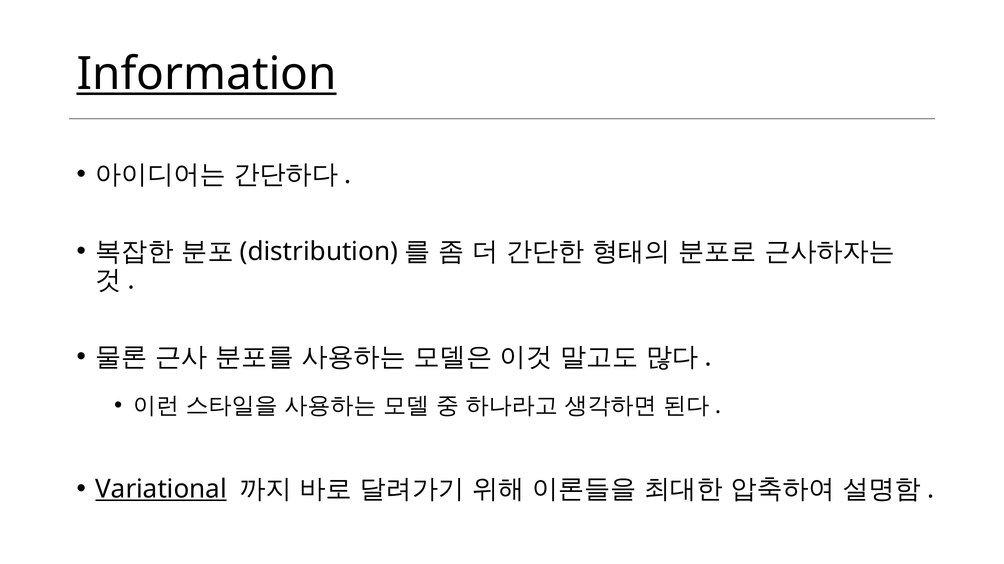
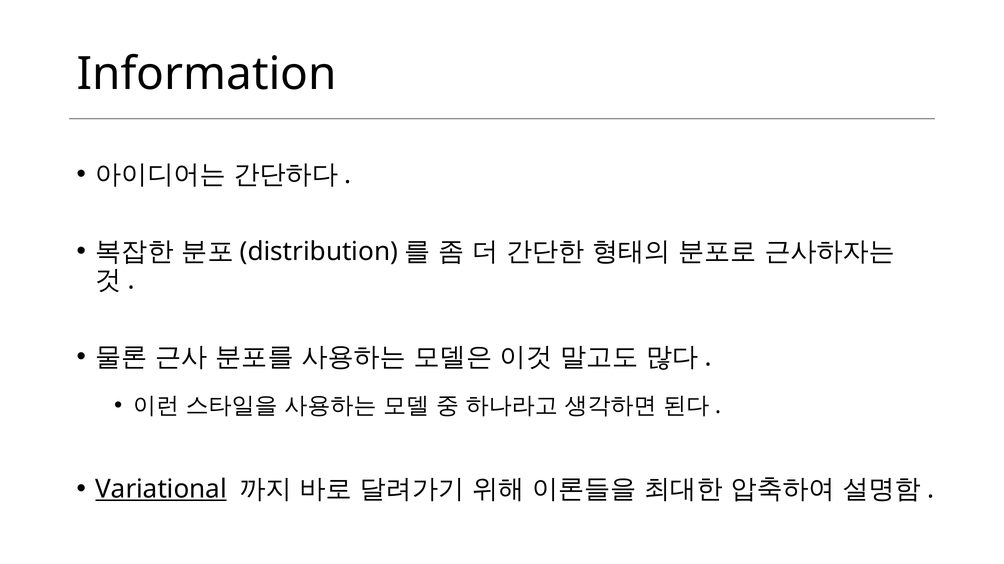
Information underline: present -> none (207, 74)
